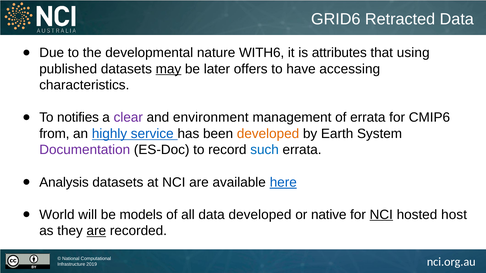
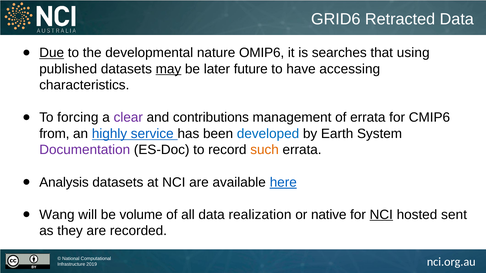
Due underline: none -> present (52, 53)
WITH6: WITH6 -> OMIP6 (262, 53)
attributes: attributes -> searches (339, 53)
offers: offers -> future (251, 69)
notifies: notifies -> forcing (78, 118)
environment: environment -> contributions (211, 118)
developed colour: orange -> blue (268, 134)
such colour: blue -> orange (265, 150)
World: World -> Wang (57, 215)
models: models -> volume (141, 215)
data developed: developed -> realization (260, 215)
host: host -> sent (454, 215)
are underline: present -> none (96, 231)
